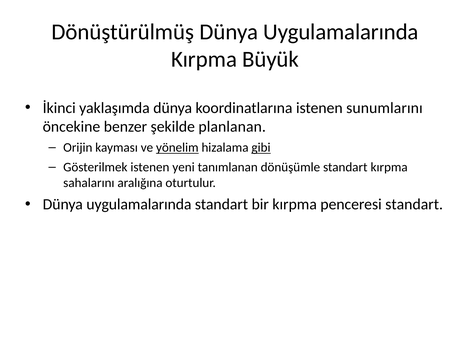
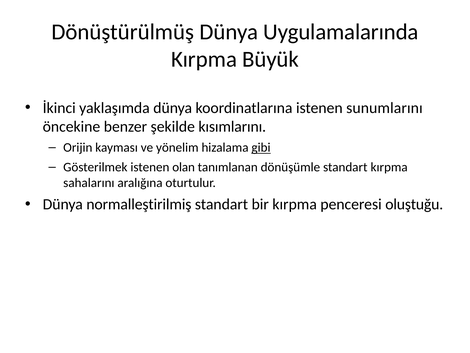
planlanan: planlanan -> kısımlarını (232, 126)
yönelim underline: present -> none (177, 147)
yeni: yeni -> olan (184, 167)
uygulamalarında: uygulamalarında -> normalleştirilmiş (139, 204)
penceresi standart: standart -> oluştuğu (414, 204)
